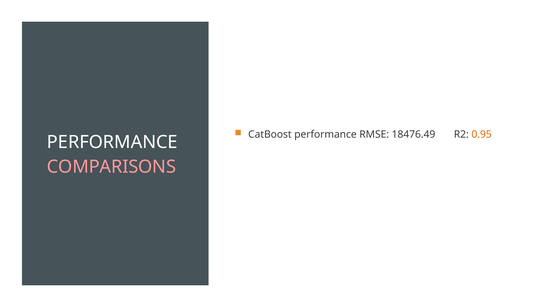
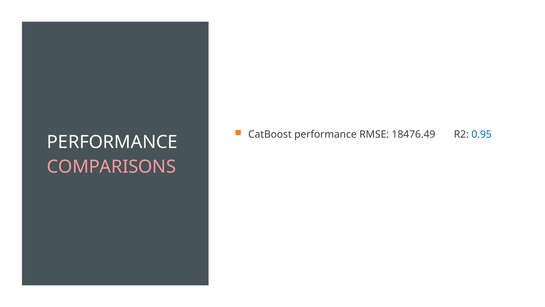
0.95 colour: orange -> blue (482, 134)
